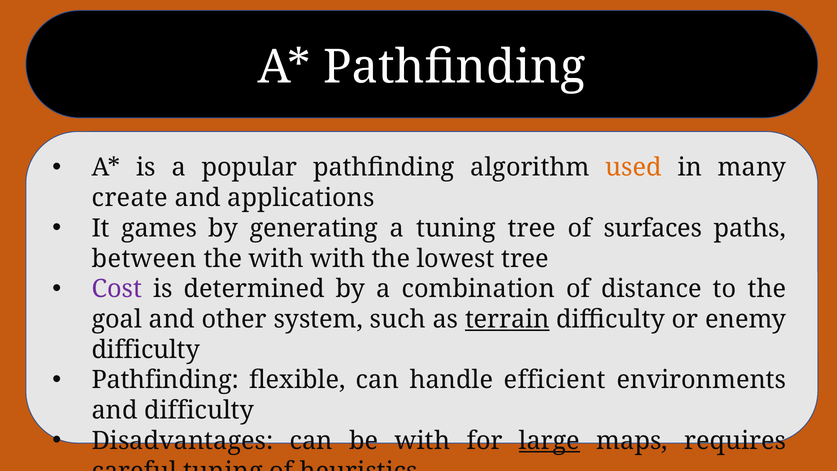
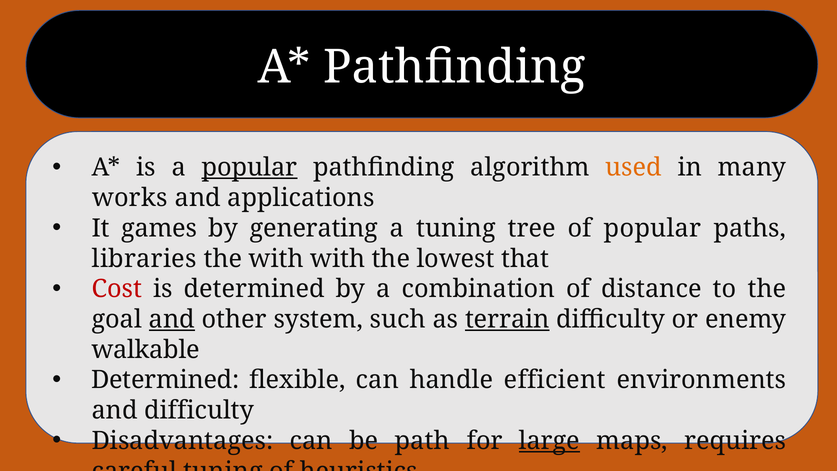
popular underline: none -> present (249, 168)
create: create -> works (130, 198)
of surfaces: surfaces -> popular (653, 228)
between: between -> libraries (144, 259)
lowest tree: tree -> that (525, 259)
Cost colour: purple -> red (117, 289)
and underline: none -> present (172, 319)
difficulty: difficulty -> walkable (146, 350)
Pathfinding: Pathfinding -> Determined (165, 380)
be with: with -> path (422, 441)
